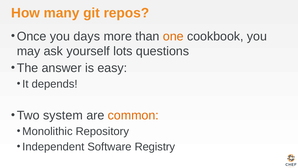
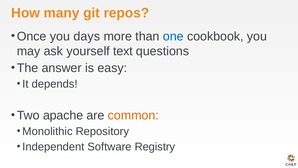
one colour: orange -> blue (173, 36)
lots: lots -> text (123, 51)
system: system -> apache (63, 115)
